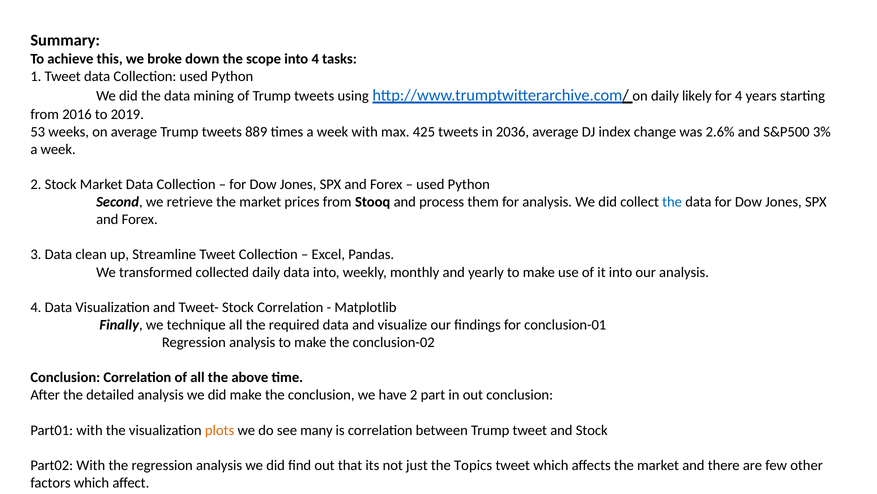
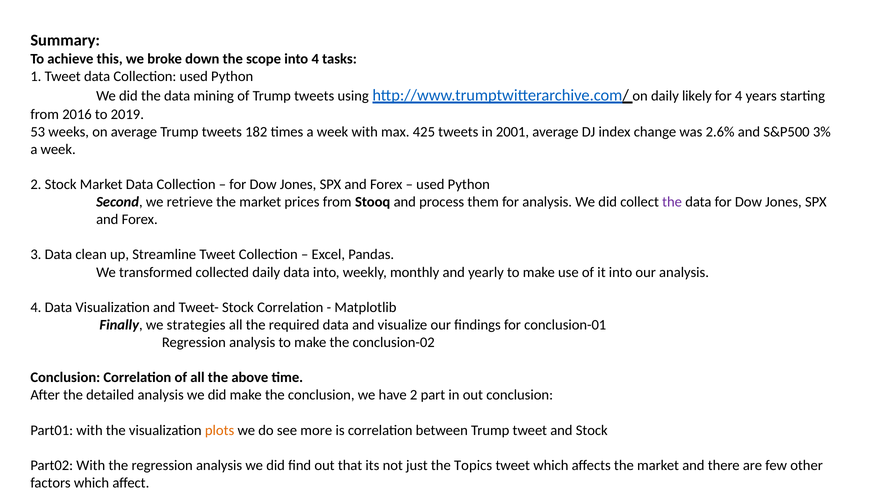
889: 889 -> 182 (256, 132)
2036: 2036 -> 2001 (512, 132)
the colour: blue -> purple (672, 202)
technique: technique -> strategies (196, 324)
many: many -> more (316, 430)
